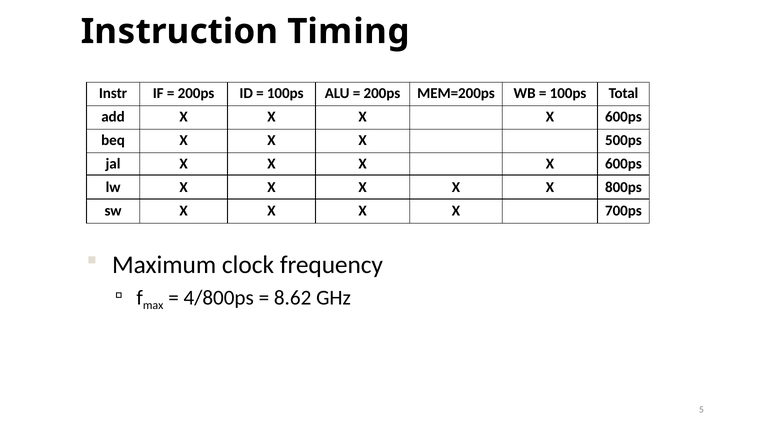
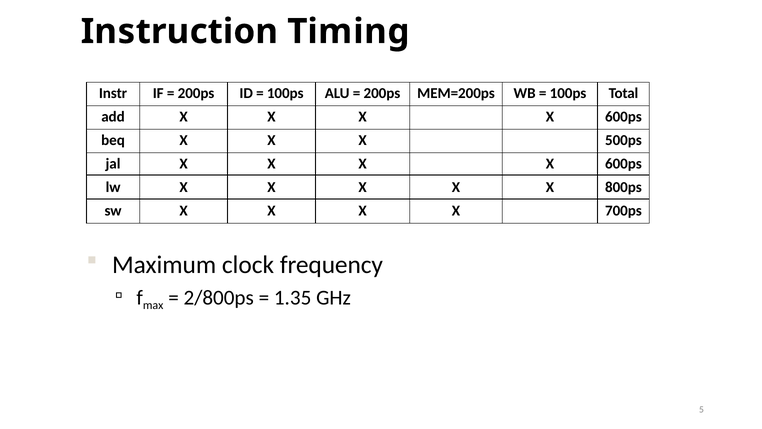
4/800ps: 4/800ps -> 2/800ps (219, 298)
8.62: 8.62 -> 1.35 (293, 298)
